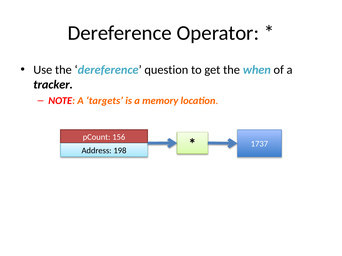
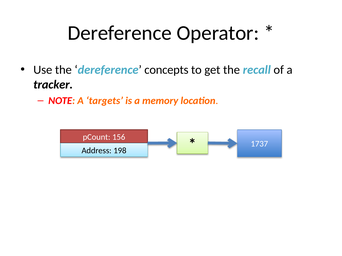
question: question -> concepts (166, 70)
when: when -> recall (257, 70)
